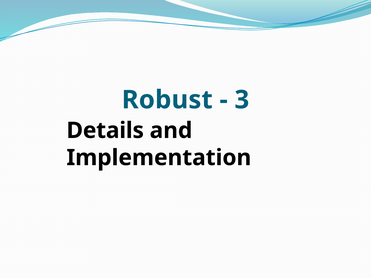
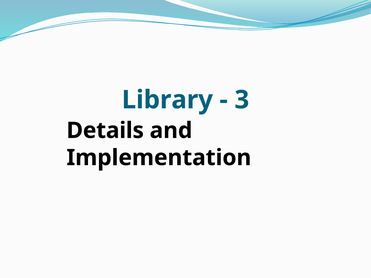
Robust: Robust -> Library (167, 100)
